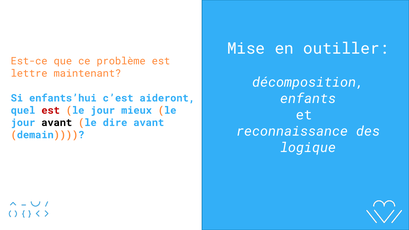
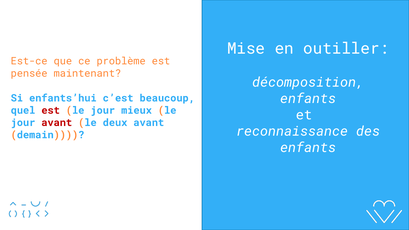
lettre: lettre -> pensée (29, 74)
aideront: aideront -> beaucoup (167, 98)
avant colour: black -> red (57, 123)
dire: dire -> deux (115, 123)
logique: logique -> enfants (308, 148)
